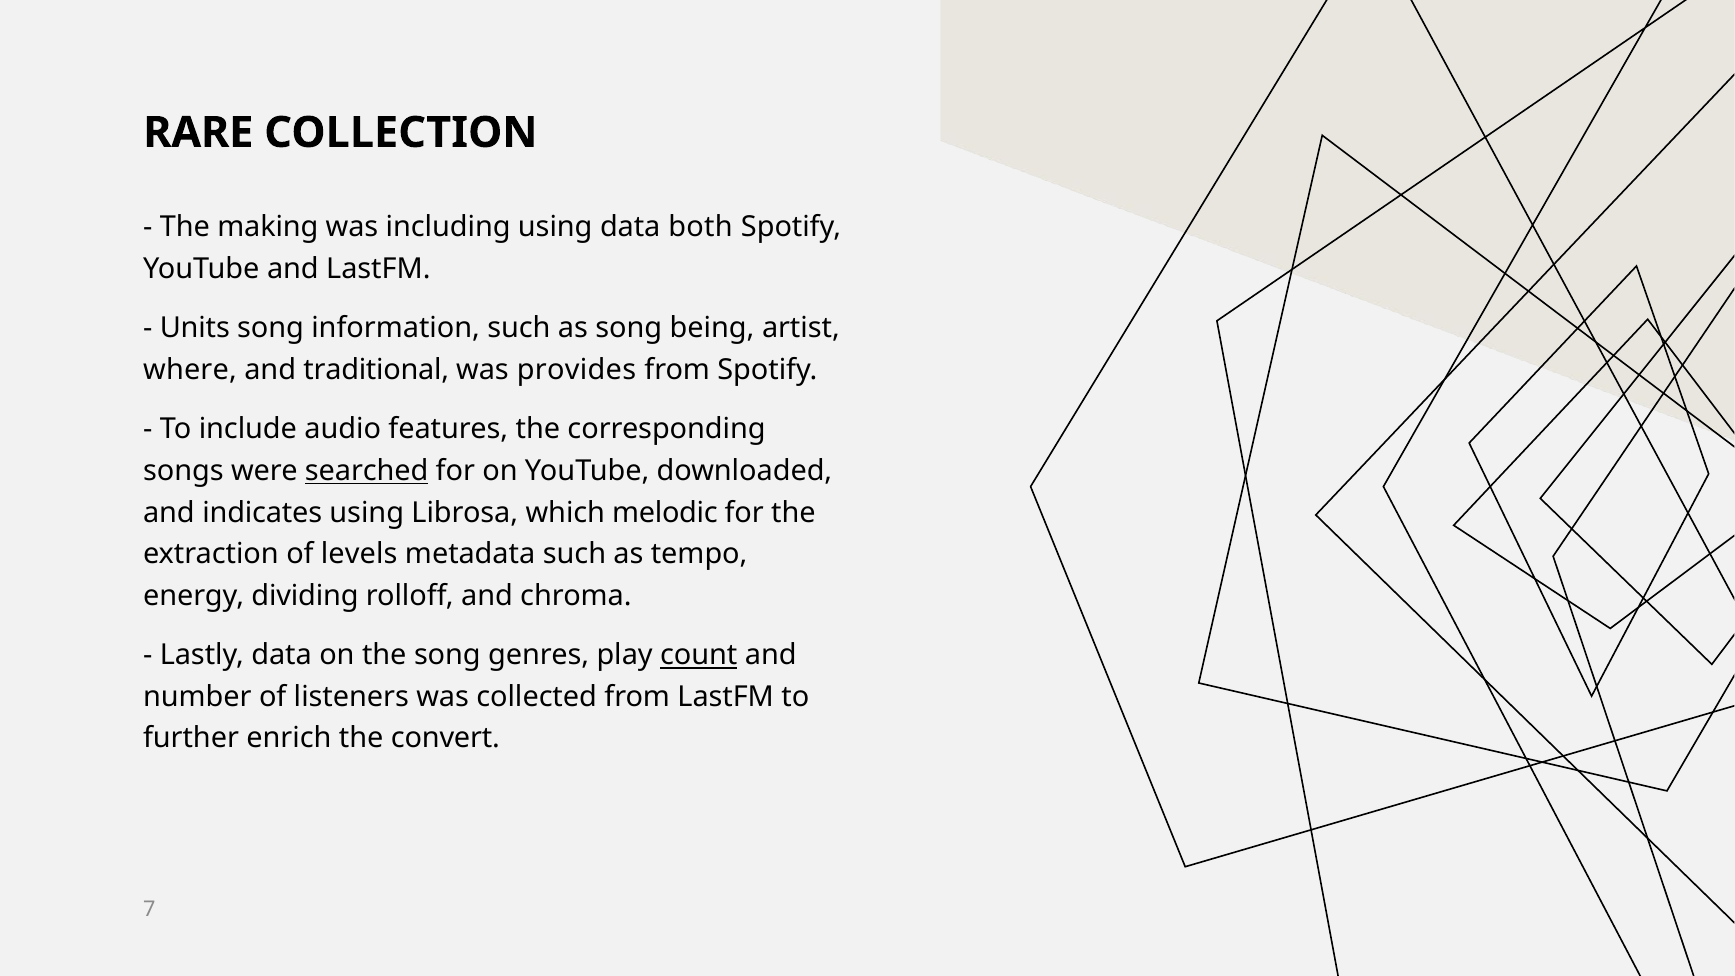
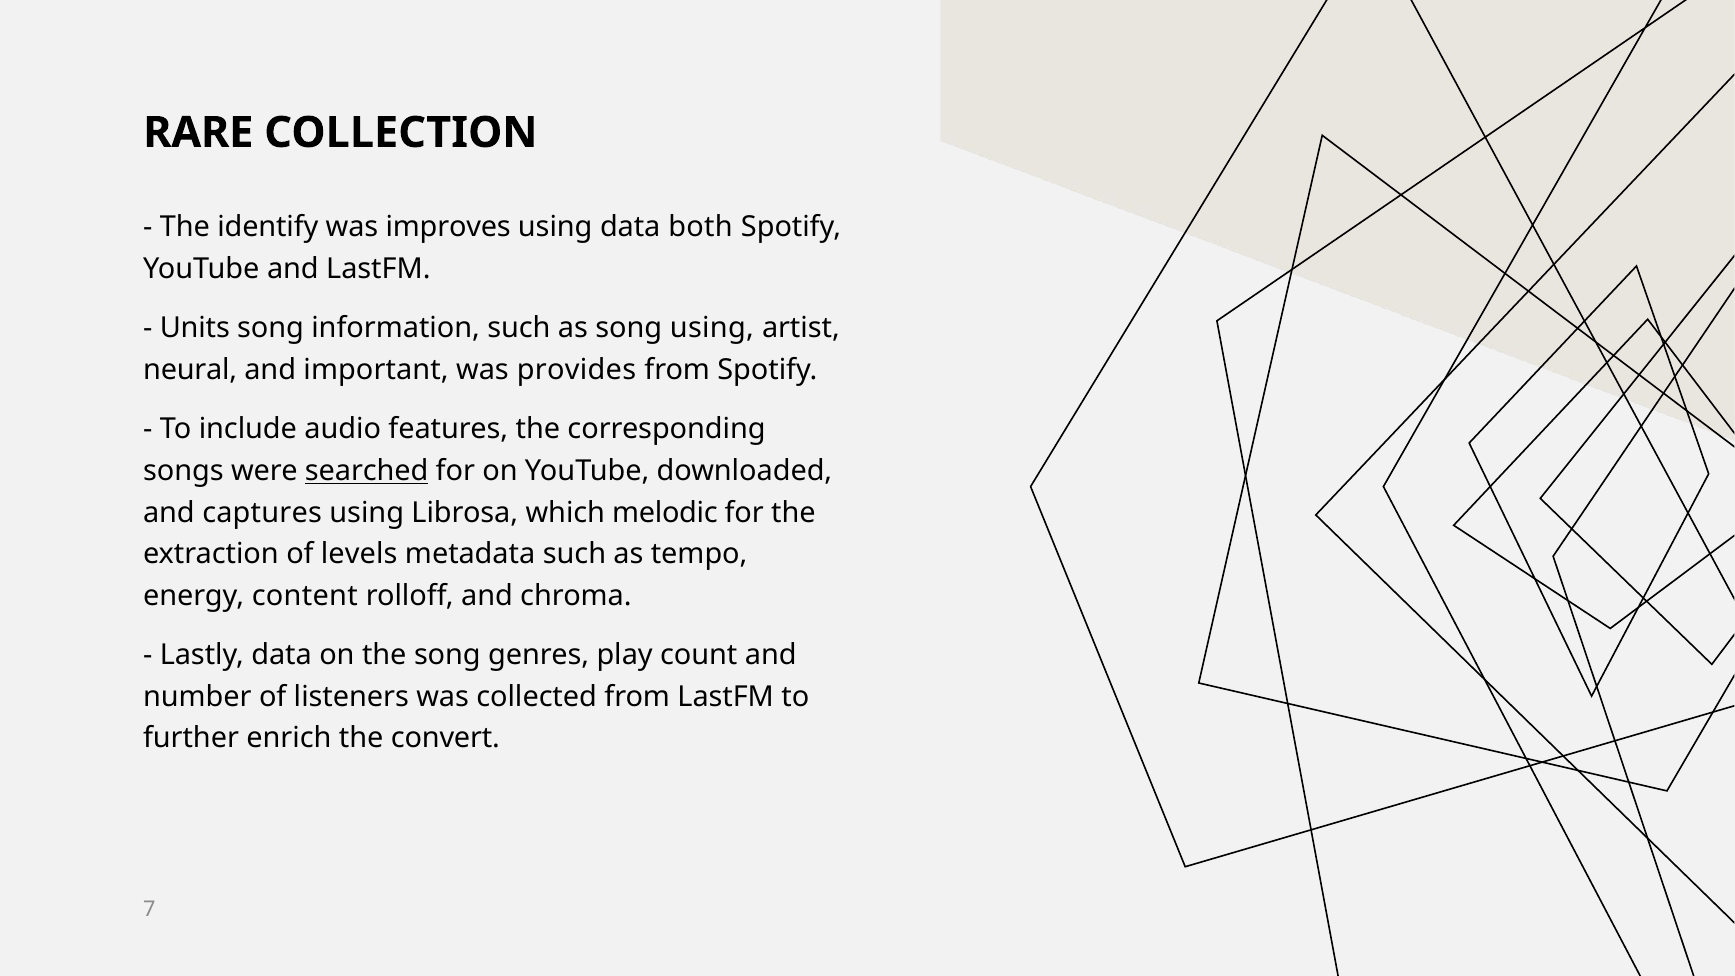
making: making -> identify (268, 227)
including: including -> improves (448, 227)
song being: being -> using (712, 328)
where: where -> neural (190, 370)
traditional: traditional -> important (376, 370)
indicates: indicates -> captures (262, 512)
dividing: dividing -> content (305, 596)
count underline: present -> none (699, 655)
